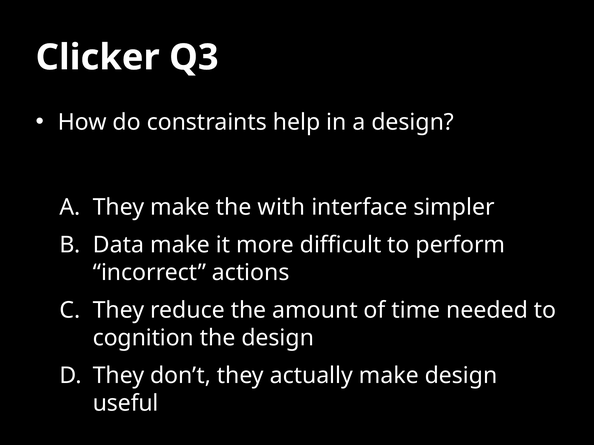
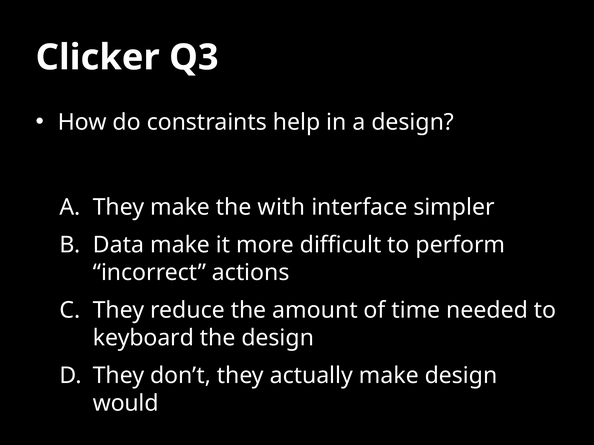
cognition: cognition -> keyboard (143, 338)
useful: useful -> would (126, 404)
